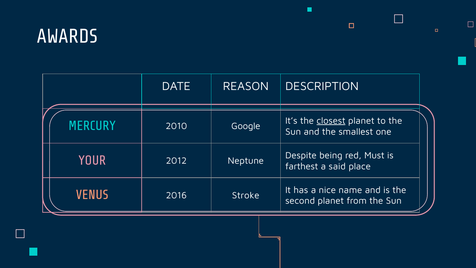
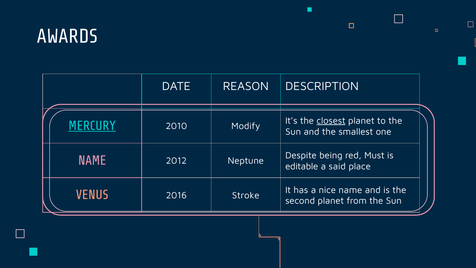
MERCURY underline: none -> present (92, 126)
Google: Google -> Modify (246, 126)
YOUR: YOUR -> NAME (92, 160)
farthest: farthest -> editable (302, 166)
